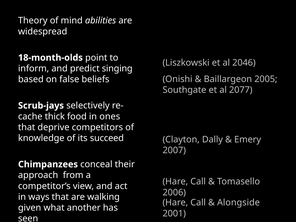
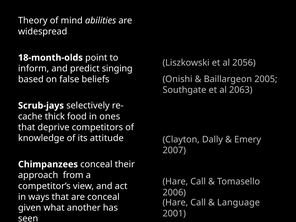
2046: 2046 -> 2056 (244, 63)
2077: 2077 -> 2063 (241, 90)
succeed: succeed -> attitude (107, 138)
are walking: walking -> conceal (103, 197)
Alongside: Alongside -> Language (239, 203)
